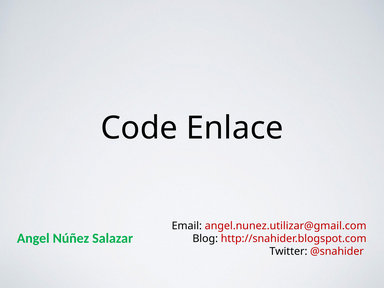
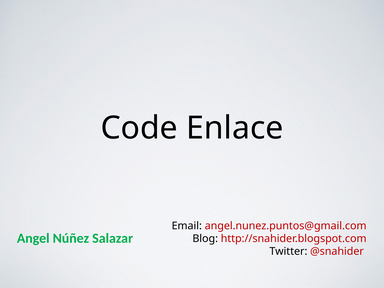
angel.nunez.utilizar@gmail.com: angel.nunez.utilizar@gmail.com -> angel.nunez.puntos@gmail.com (286, 226)
